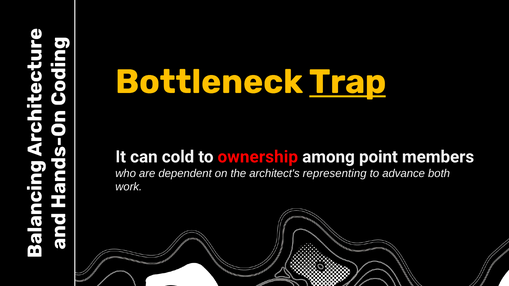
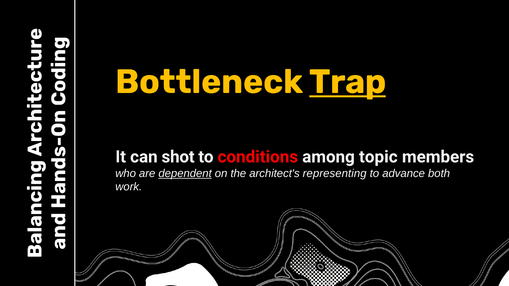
cold: cold -> shot (178, 157)
ownership: ownership -> conditions (258, 157)
point: point -> topic (378, 157)
dependent underline: none -> present (185, 174)
